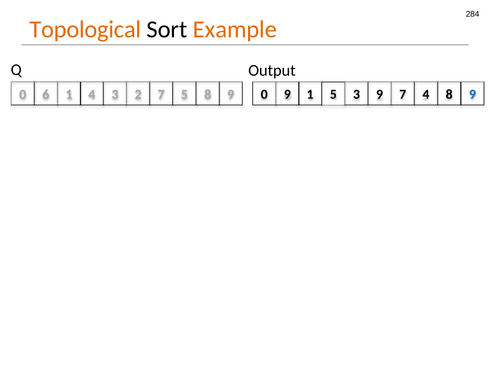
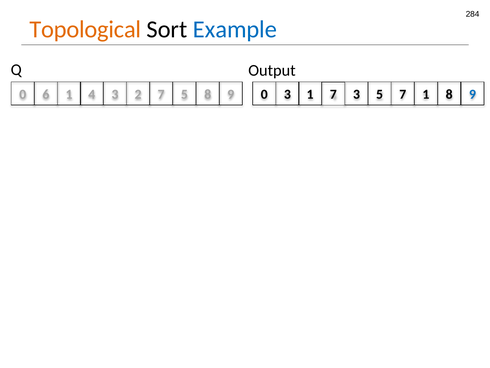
Example colour: orange -> blue (235, 29)
3 9: 9 -> 3 (287, 94)
1 5: 5 -> 7 (333, 94)
5 9: 9 -> 5 (380, 94)
7 4: 4 -> 1 (426, 94)
